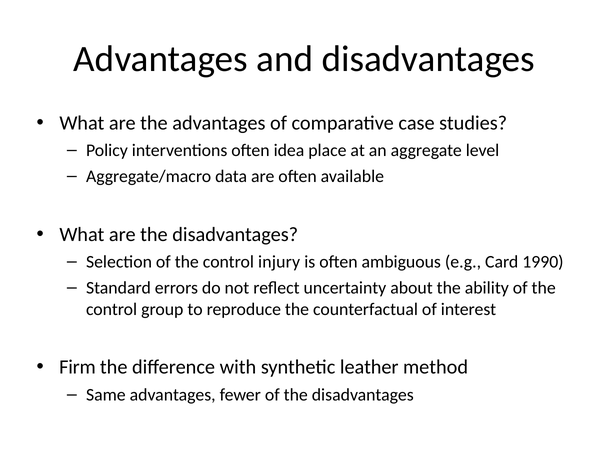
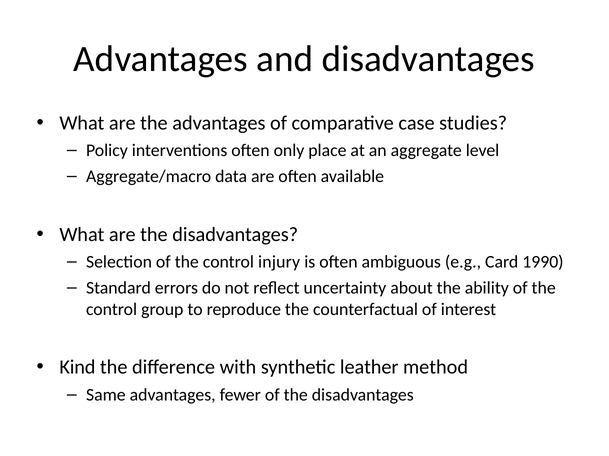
idea: idea -> only (289, 151)
Firm: Firm -> Kind (77, 368)
